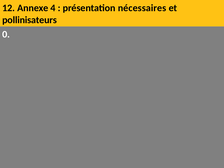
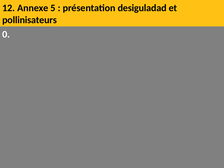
4: 4 -> 5 (53, 8)
nécessaires: nécessaires -> desiguladad (142, 8)
